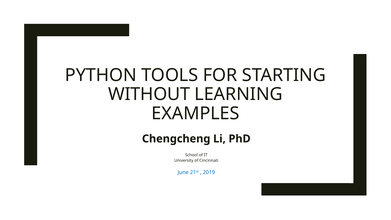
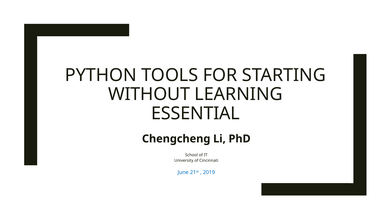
EXAMPLES: EXAMPLES -> ESSENTIAL (196, 113)
